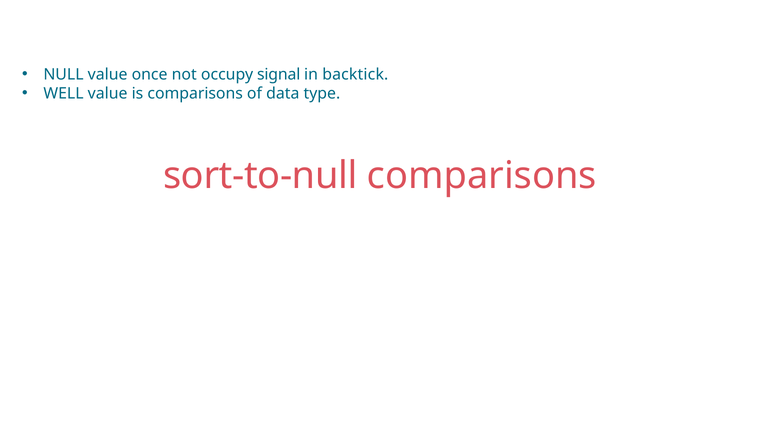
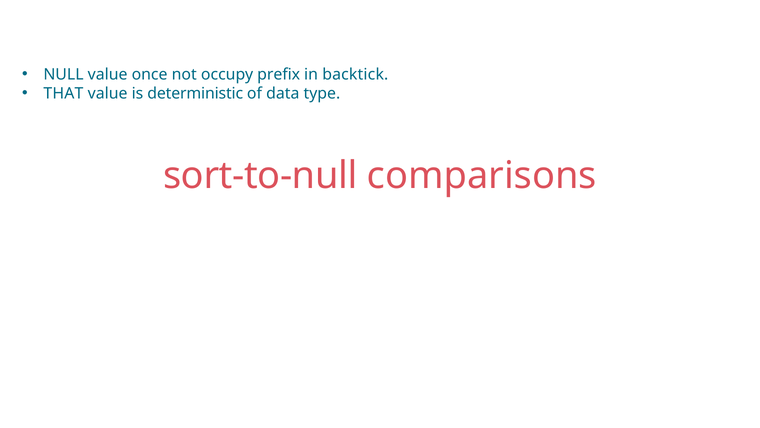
signal: signal -> prefix (279, 75)
WELL: WELL -> THAT (63, 94)
is comparisons: comparisons -> deterministic (195, 94)
